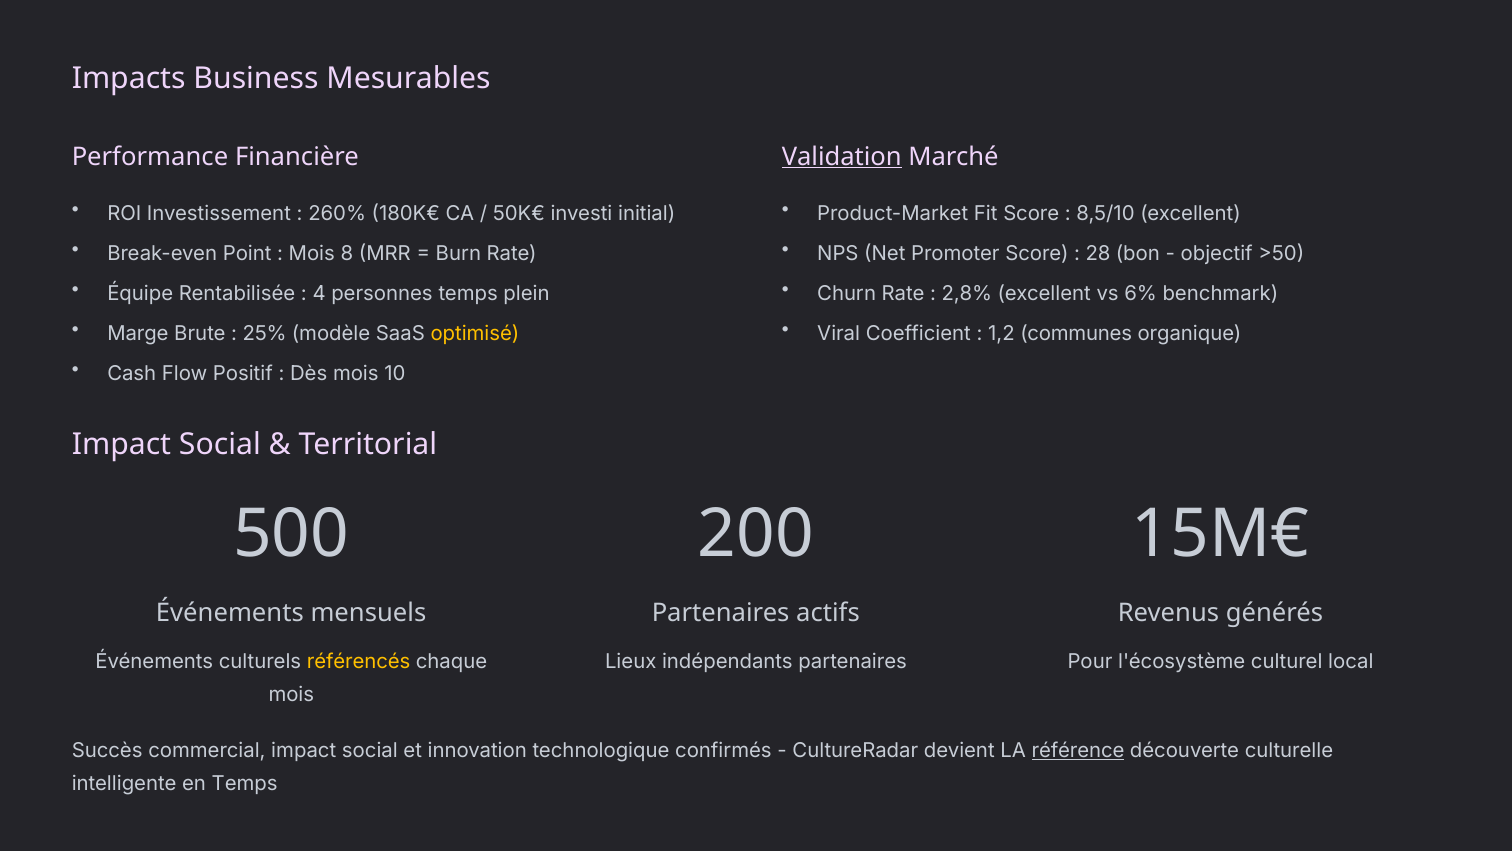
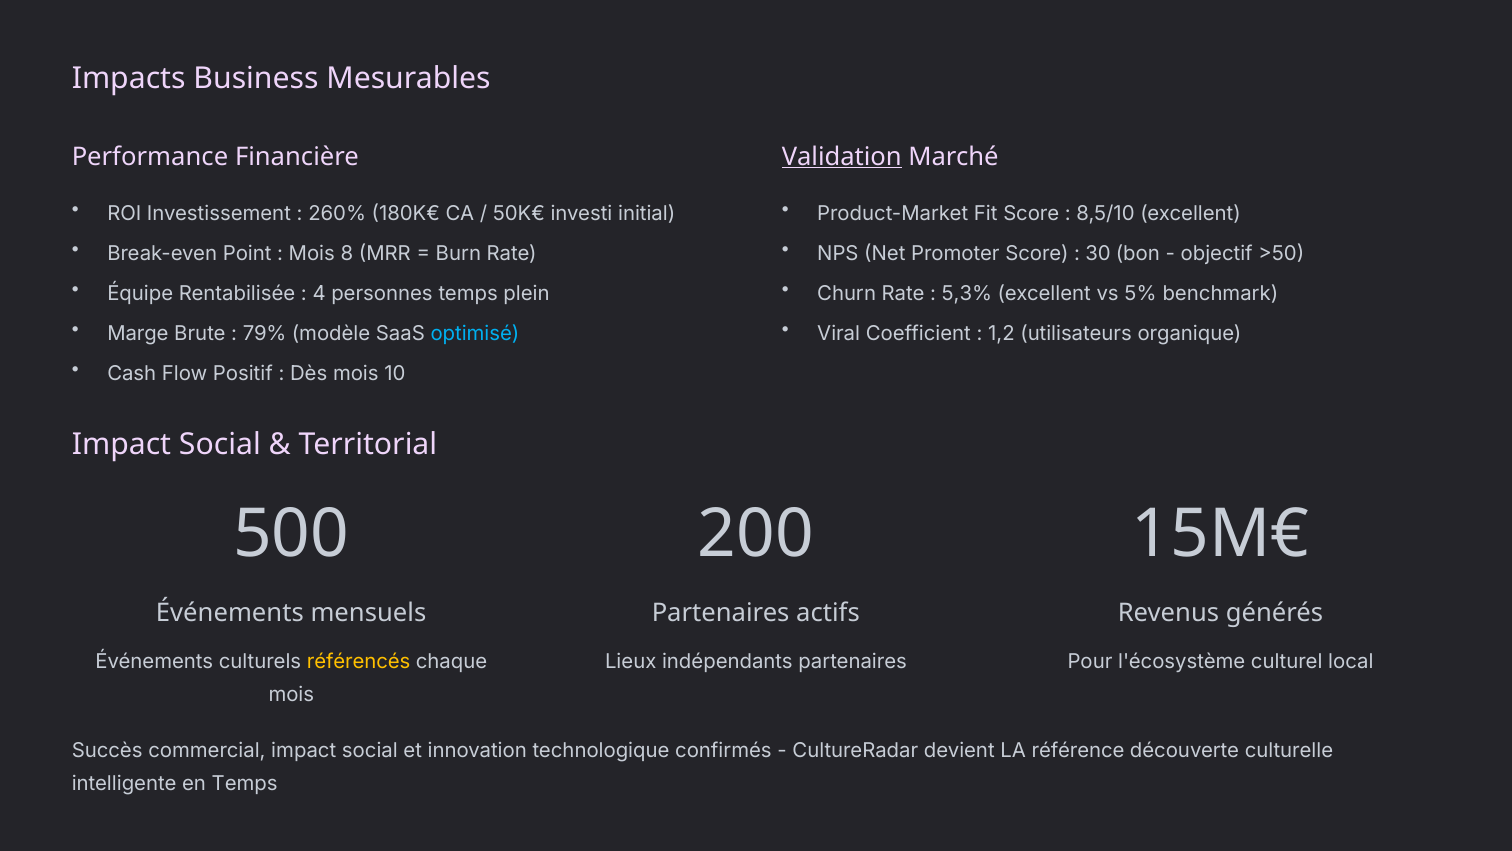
28: 28 -> 30 (1098, 253)
2,8%: 2,8% -> 5,3% (967, 293)
6%: 6% -> 5% (1141, 293)
25%: 25% -> 79% (265, 333)
optimisé colour: yellow -> light blue (475, 333)
communes: communes -> utilisateurs (1076, 333)
référence underline: present -> none (1078, 750)
